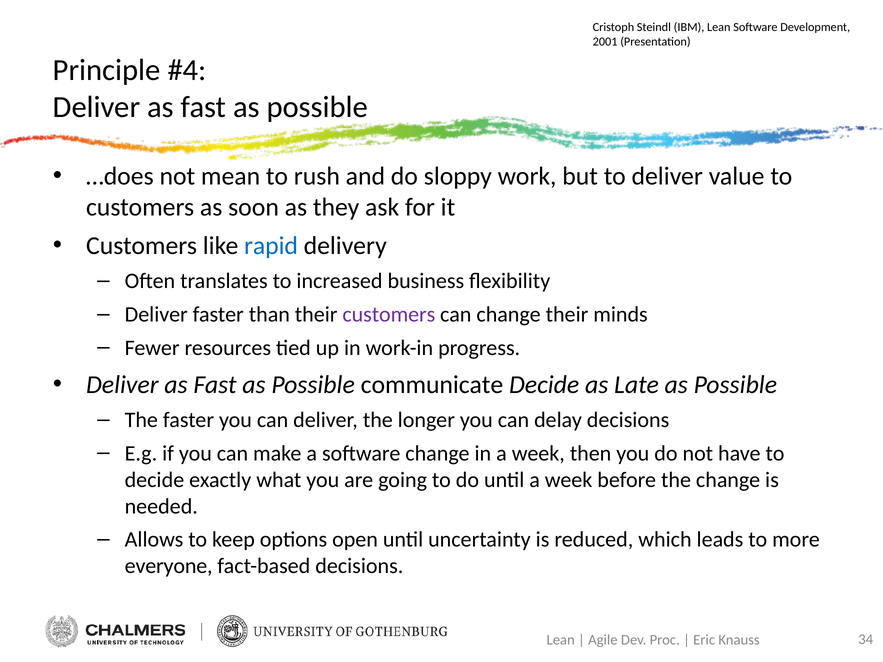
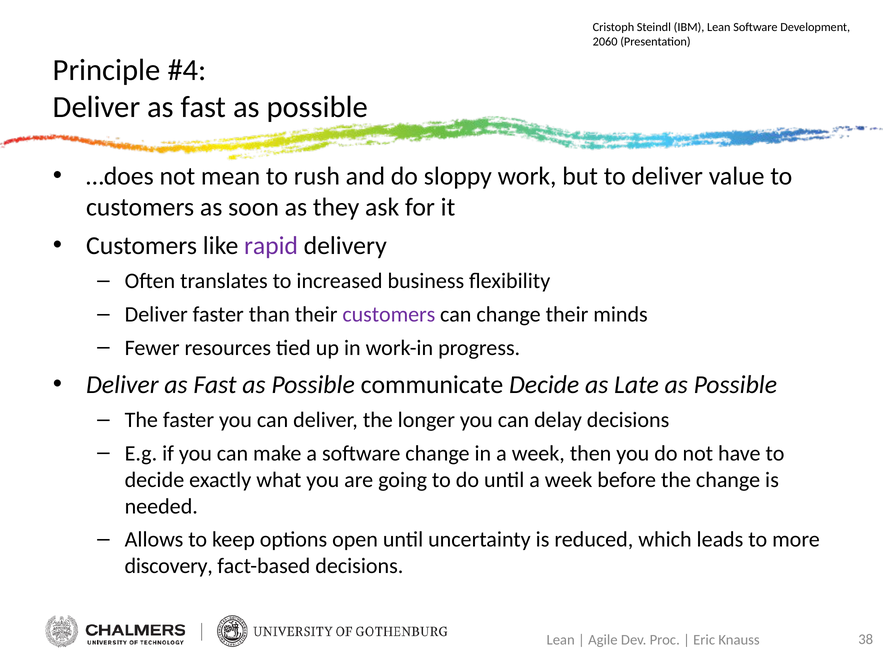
2001: 2001 -> 2060 (605, 42)
rapid colour: blue -> purple (271, 246)
everyone: everyone -> discovery (169, 566)
34: 34 -> 38 (866, 640)
